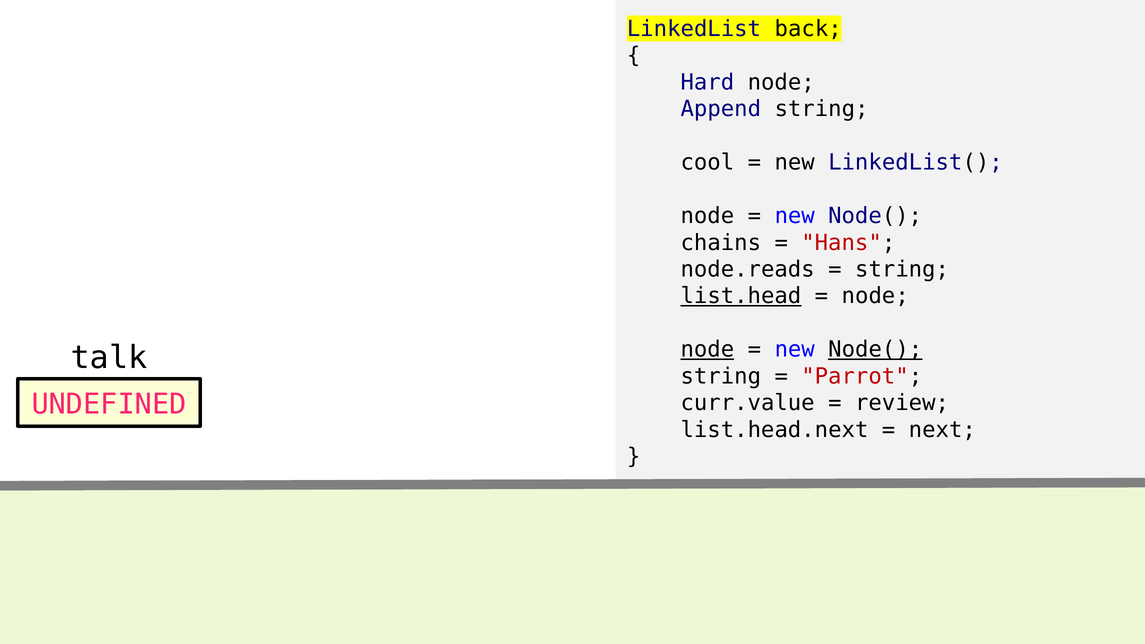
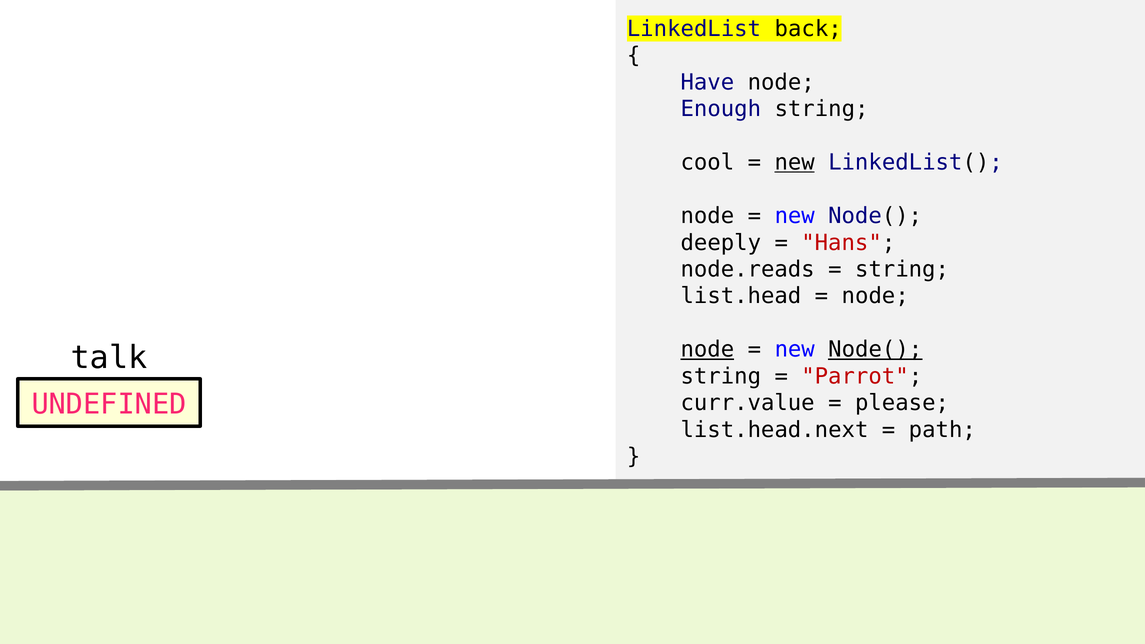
Hard: Hard -> Have (707, 82)
Append: Append -> Enough (721, 109)
new underline: none -> present (795, 163)
chains: chains -> deeply (721, 243)
list.head underline: present -> none (741, 296)
review: review -> please (902, 403)
next: next -> path (942, 430)
